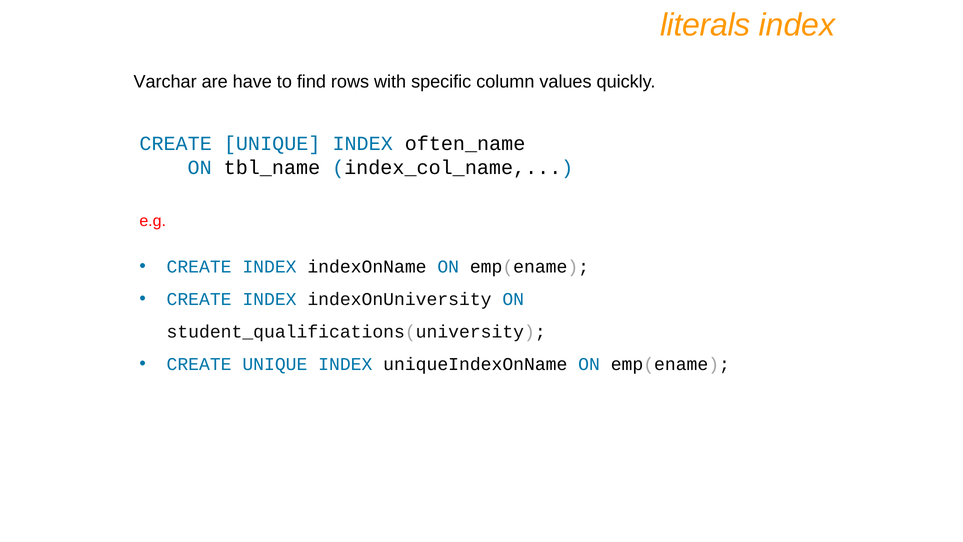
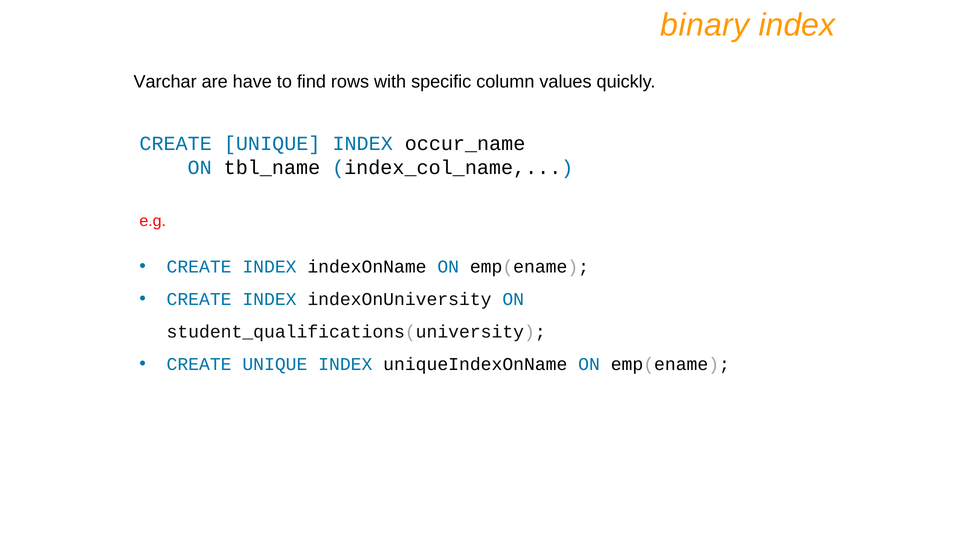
literals: literals -> binary (705, 25)
often_name: often_name -> occur_name (465, 143)
